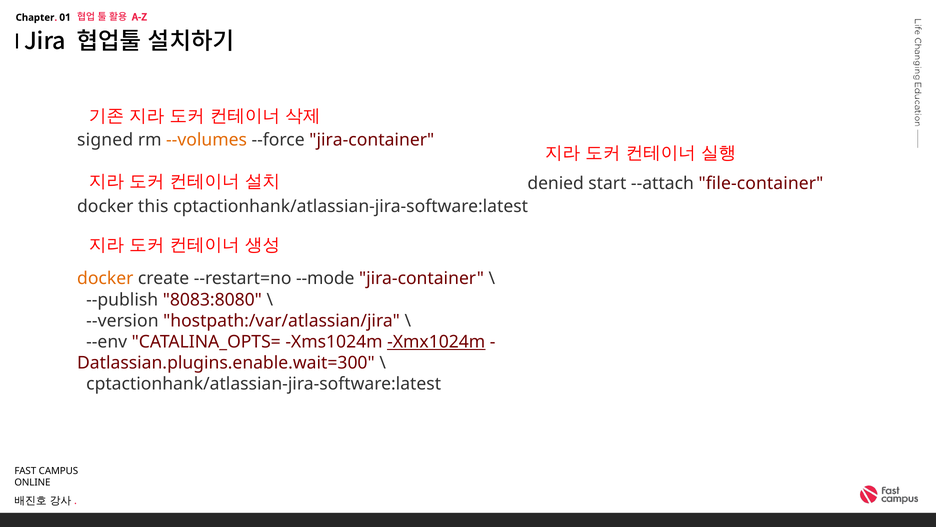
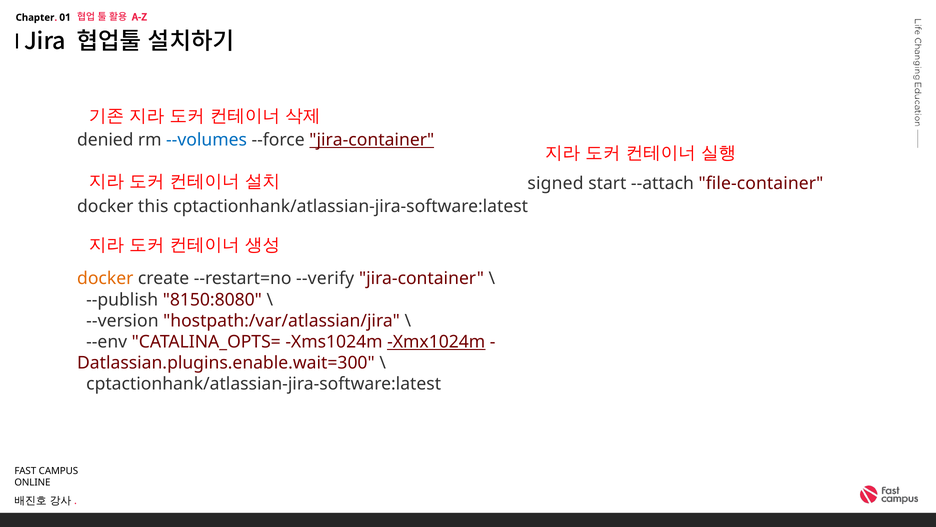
signed: signed -> denied (105, 140)
--volumes colour: orange -> blue (207, 140)
jira-container underline: none -> present (372, 140)
denied: denied -> signed (556, 183)
--mode: --mode -> --verify (325, 278)
8083:8080: 8083:8080 -> 8150:8080 (212, 299)
